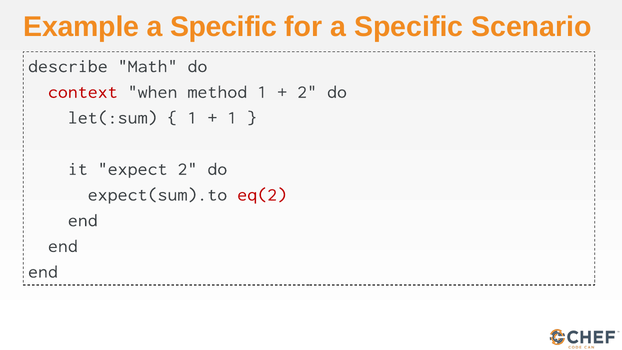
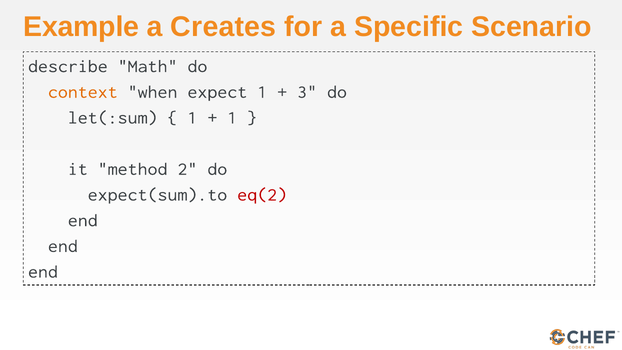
Specific: Specific -> Creates (223, 27)
context colour: red -> orange (83, 92)
method: method -> expect (217, 92)
2: 2 -> 3 (307, 92)
expect: expect -> method (133, 169)
